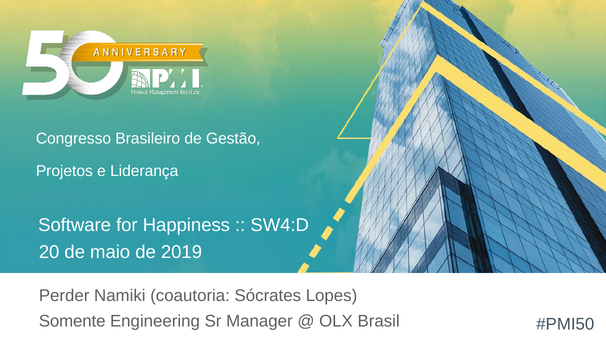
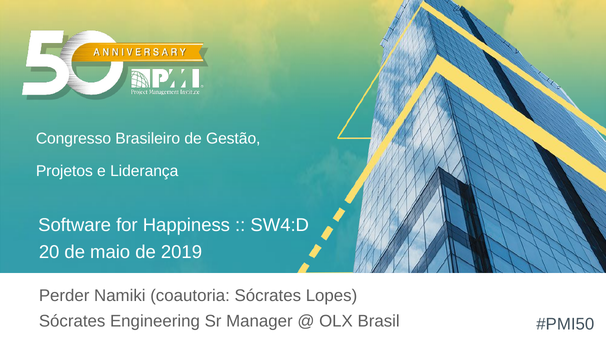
Somente: Somente -> Sócrates (72, 321)
